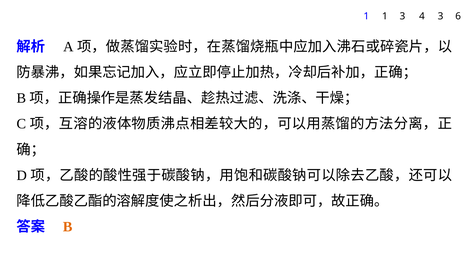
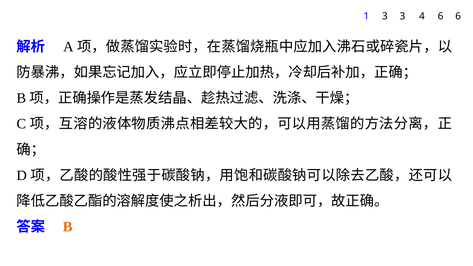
1 1: 1 -> 3 (385, 16)
4 3: 3 -> 6 (440, 16)
